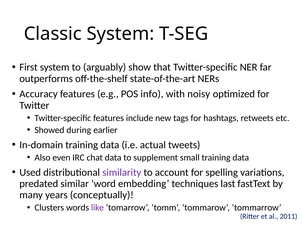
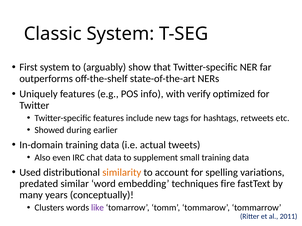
Accuracy: Accuracy -> Uniquely (39, 94)
noisy: noisy -> verify (199, 94)
similarity colour: purple -> orange (122, 173)
last: last -> fire (228, 184)
